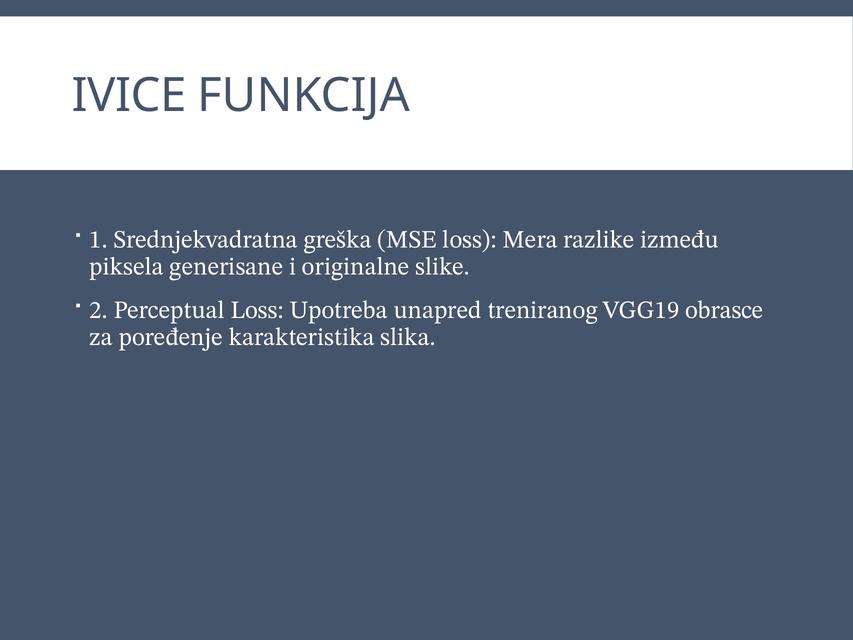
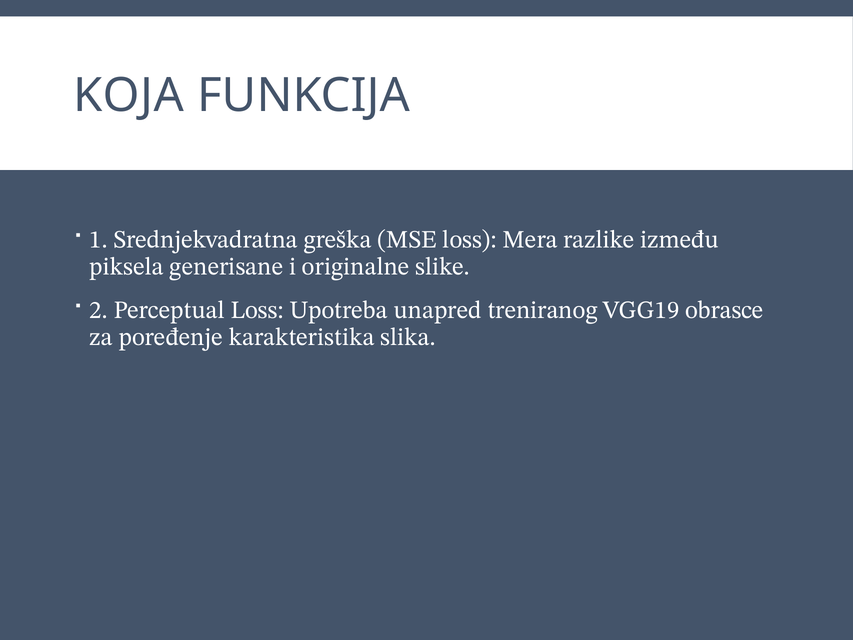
IVICE: IVICE -> KOJA (129, 96)
